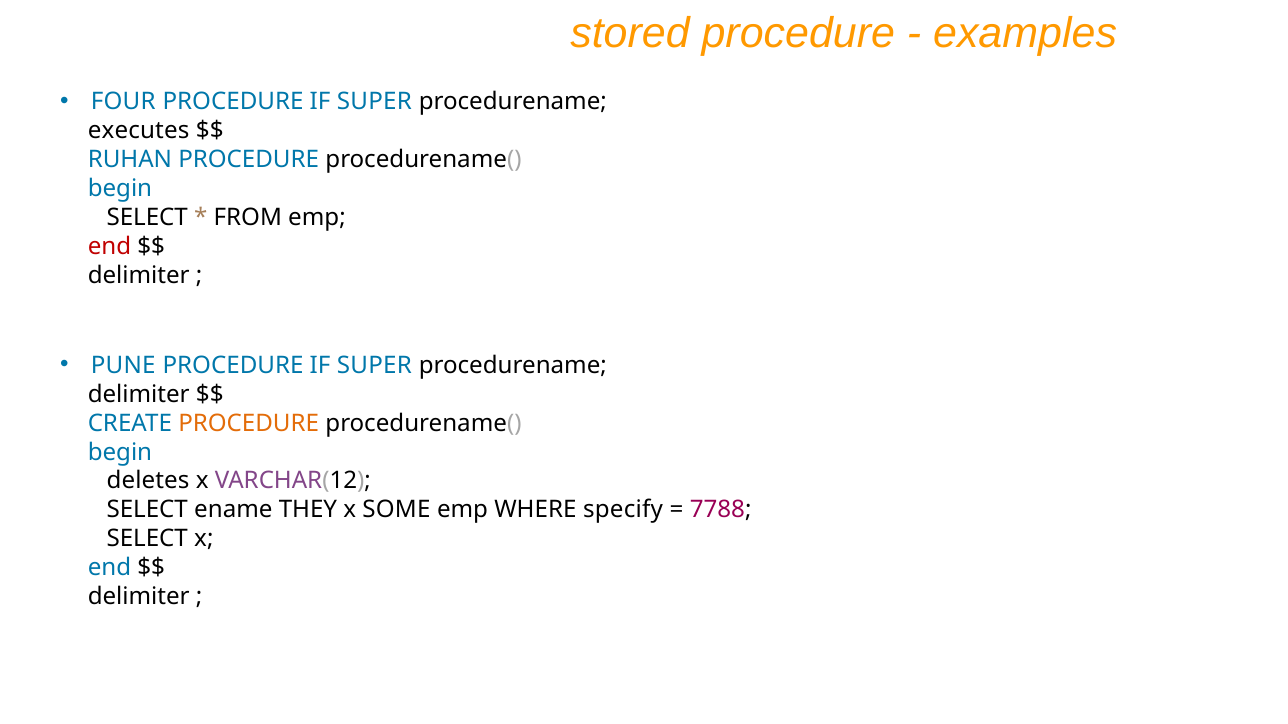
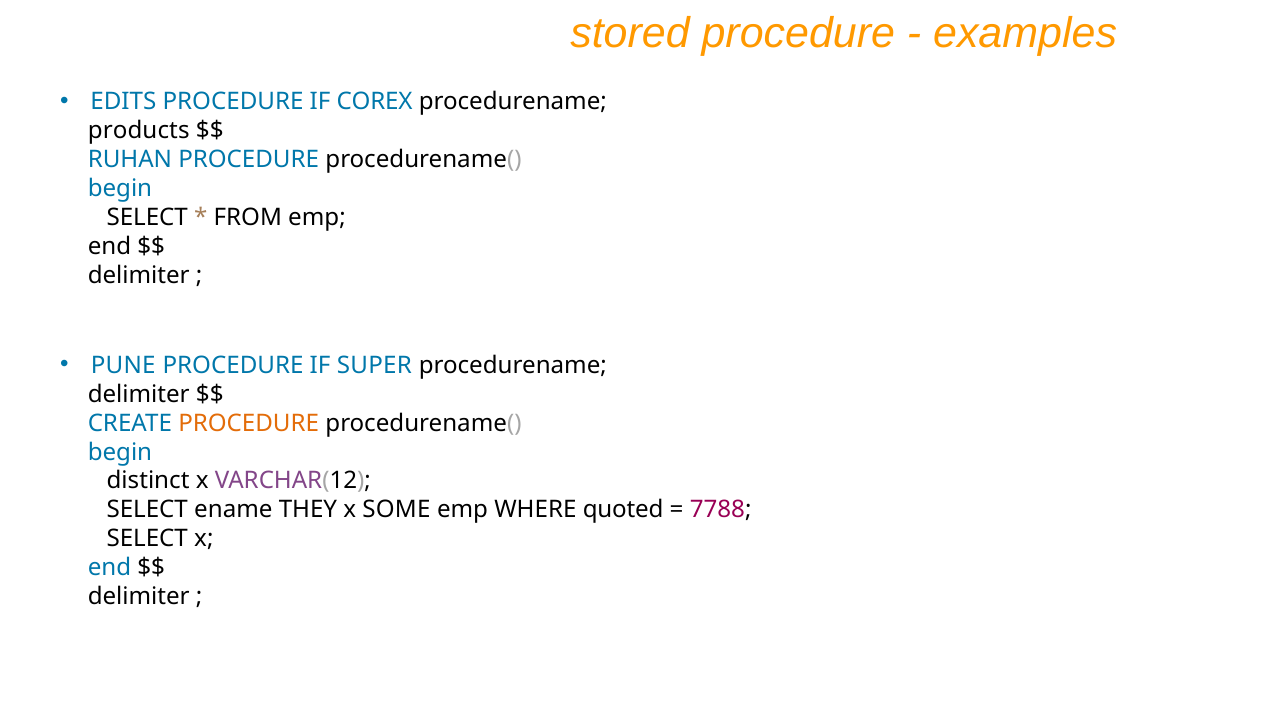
FOUR: FOUR -> EDITS (123, 102)
SUPER: SUPER -> COREX (375, 102)
executes: executes -> products (139, 131)
end colour: red -> black (109, 247)
deletes: deletes -> distinct (148, 481)
specify: specify -> quoted (623, 510)
